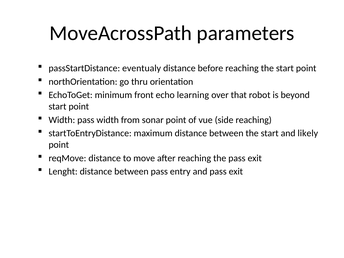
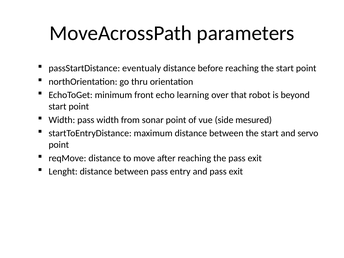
side reaching: reaching -> mesured (254, 120)
likely: likely -> servo (308, 133)
